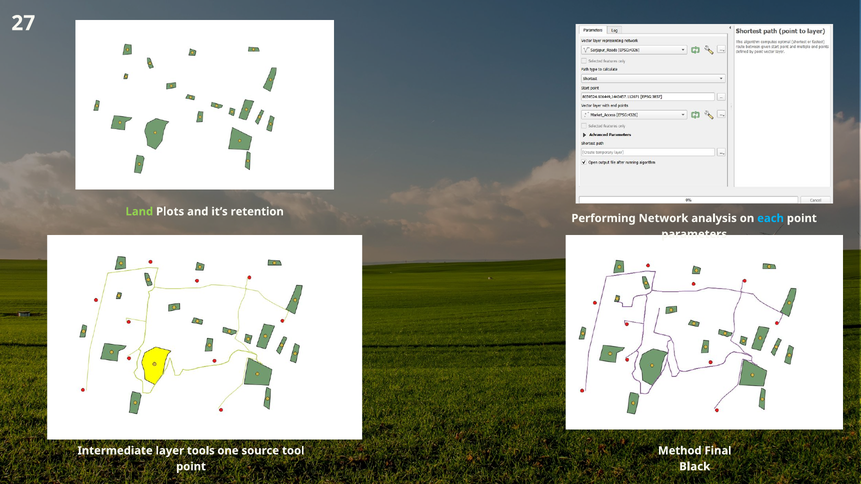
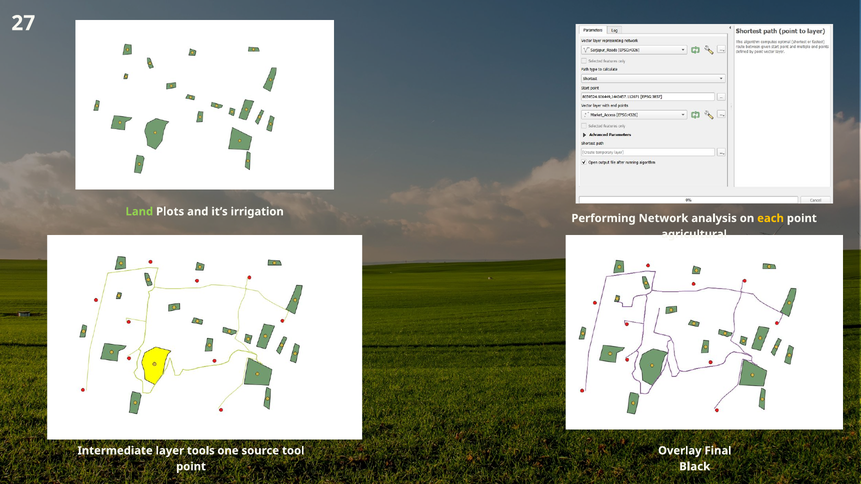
retention: retention -> irrigation (257, 212)
each colour: light blue -> yellow (771, 218)
parameters: parameters -> agricultural (694, 234)
Method: Method -> Overlay (680, 451)
